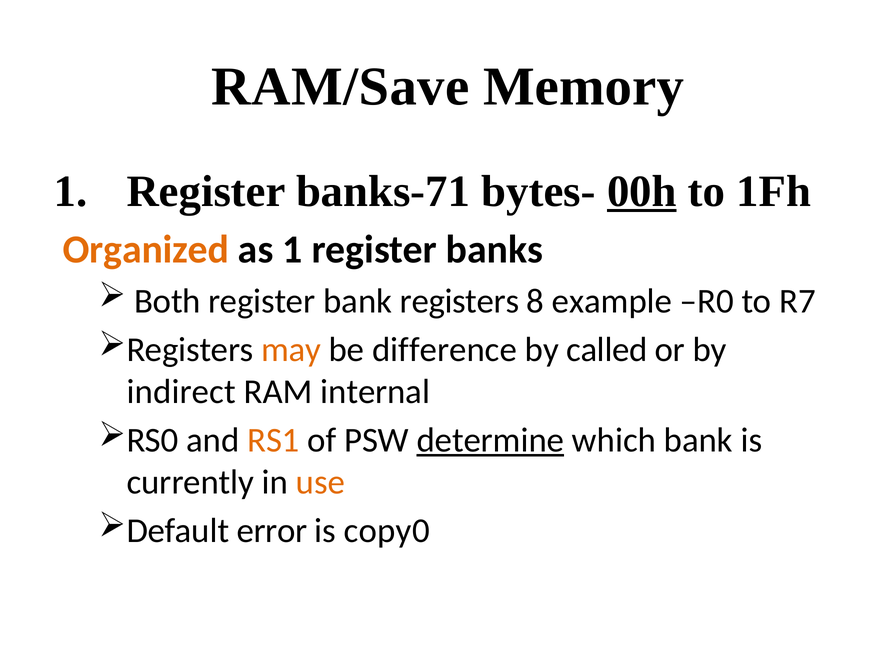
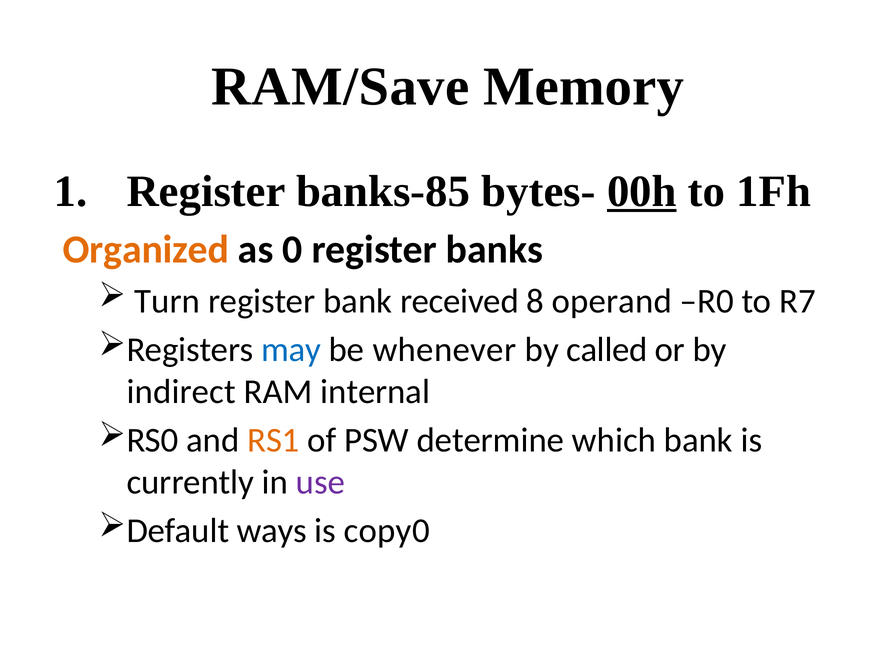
banks-71: banks-71 -> banks-85 (383, 191)
as 1: 1 -> 0 (292, 250)
Both: Both -> Turn (167, 301)
bank registers: registers -> received (459, 301)
example: example -> operand (612, 301)
may colour: orange -> blue (291, 350)
difference: difference -> whenever (444, 350)
determine underline: present -> none (490, 440)
use colour: orange -> purple (320, 482)
error: error -> ways (272, 531)
